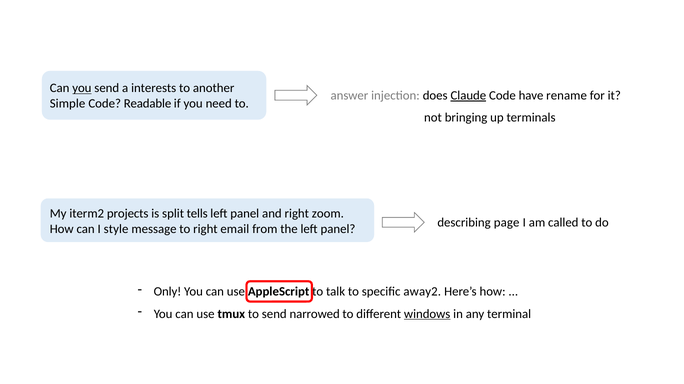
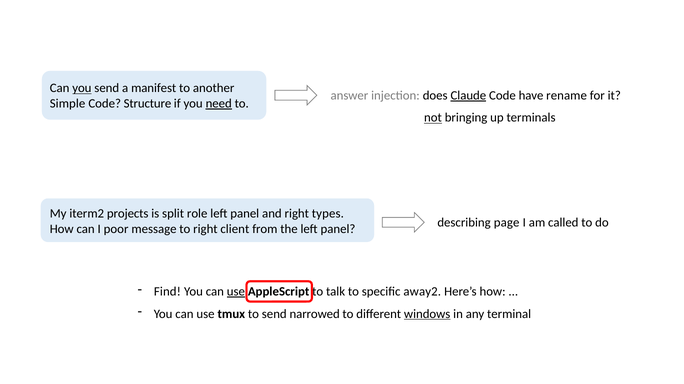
interests: interests -> manifest (154, 88)
Readable: Readable -> Structure (148, 104)
need underline: none -> present (219, 104)
not underline: none -> present (433, 118)
tells: tells -> role (197, 214)
zoom: zoom -> types (328, 214)
style: style -> poor (116, 229)
email: email -> client (235, 229)
Only: Only -> Find (167, 292)
use underline: none -> present (236, 292)
